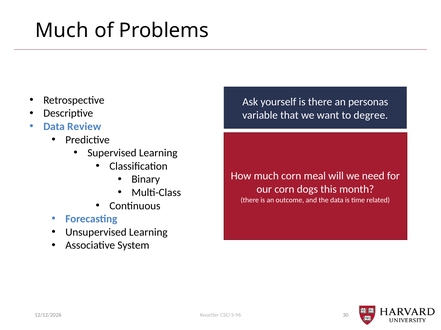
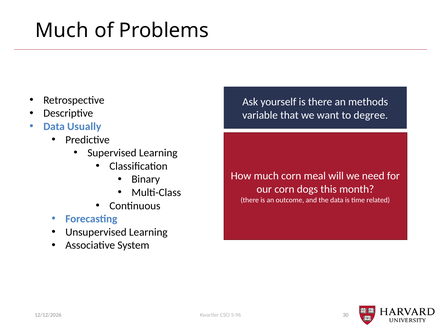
personas: personas -> methods (368, 102)
Review: Review -> Usually (84, 127)
